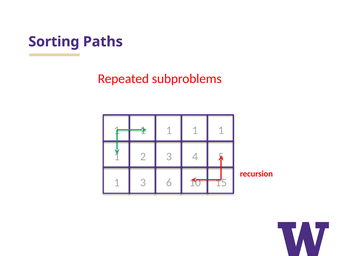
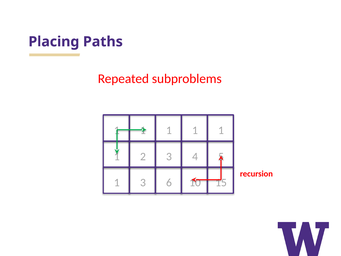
Sorting: Sorting -> Placing (54, 42)
